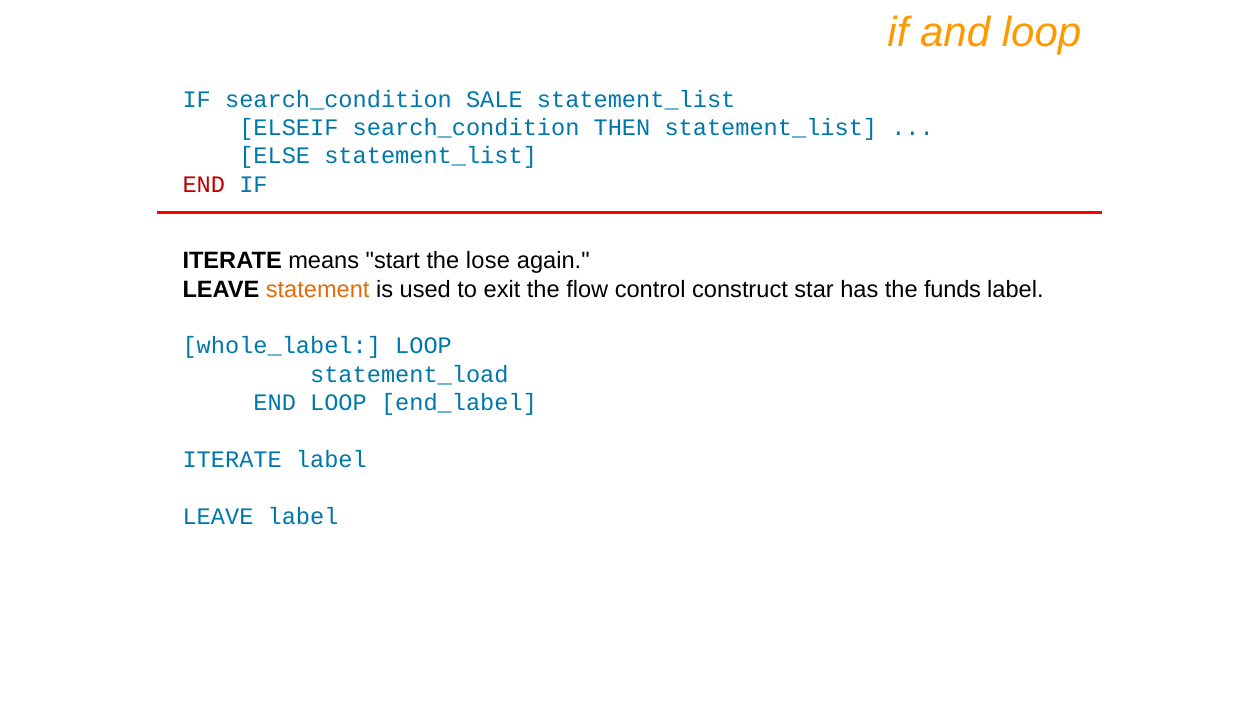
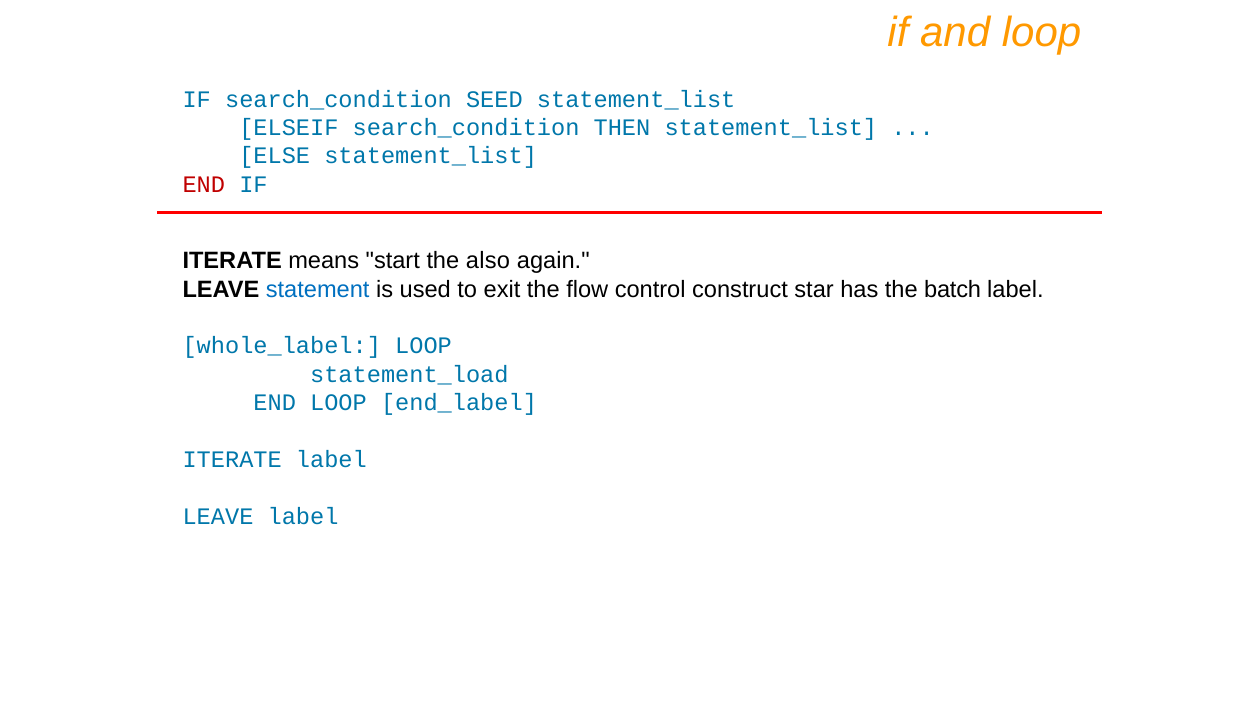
SALE: SALE -> SEED (494, 99)
lose: lose -> also (488, 261)
statement colour: orange -> blue (318, 289)
funds: funds -> batch (953, 289)
